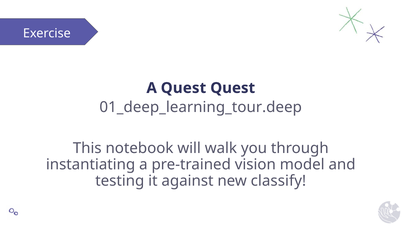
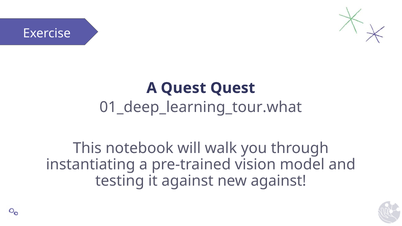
01_deep_learning_tour.deep: 01_deep_learning_tour.deep -> 01_deep_learning_tour.what (201, 107)
new classify: classify -> against (278, 181)
